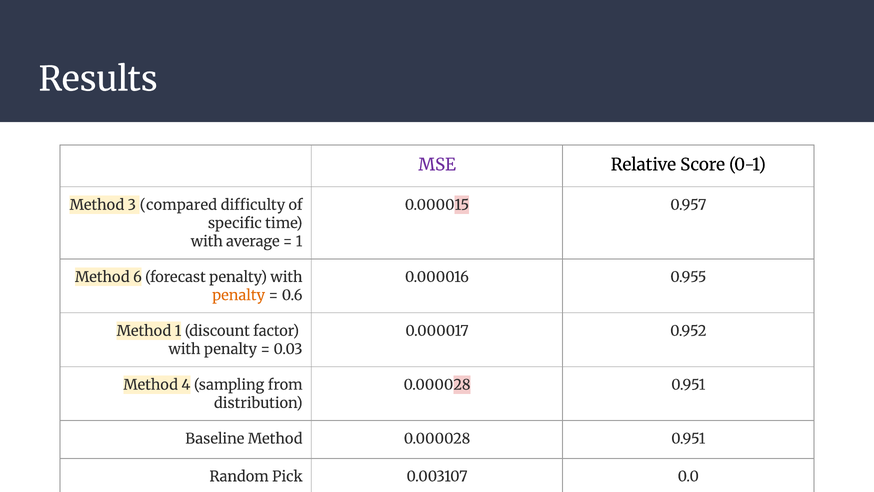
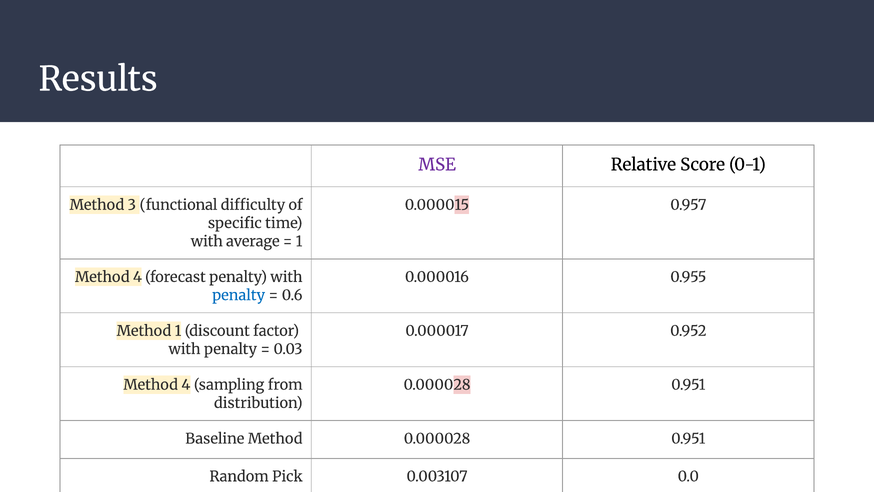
compared: compared -> functional (178, 205)
6: 6 -> 4 (137, 277)
penalty colour: orange -> blue (239, 295)
